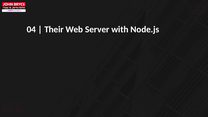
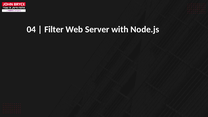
Their: Their -> Filter (54, 29)
